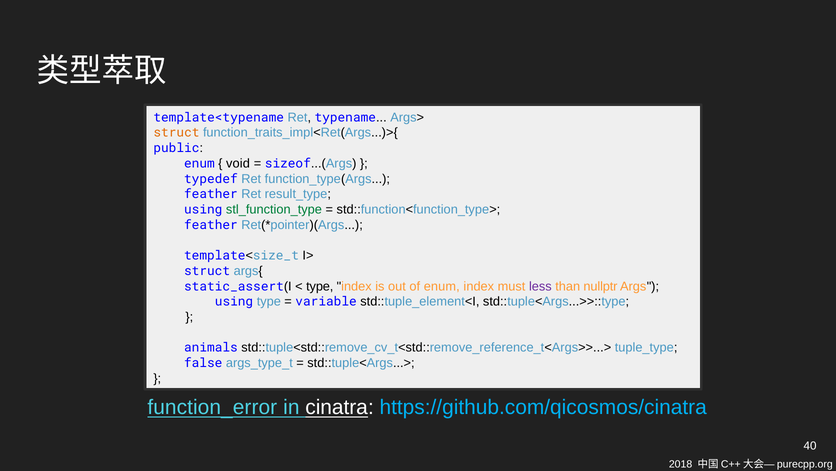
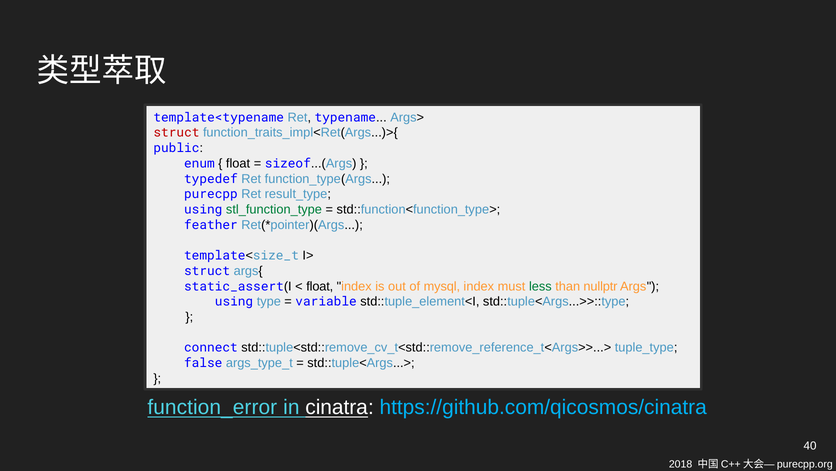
struct colour: orange -> red (176, 133)
void: void -> float (238, 163)
feather: feather -> purecpp (211, 194)
type: type -> float (320, 286)
of enum: enum -> mysql (442, 286)
less colour: purple -> green (540, 286)
animals: animals -> connect (211, 347)
